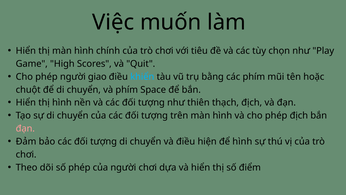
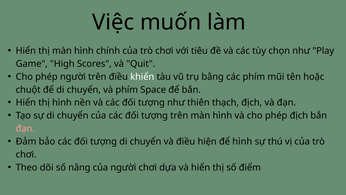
người giao: giao -> trên (97, 77)
khiển colour: light blue -> white (142, 77)
số phép: phép -> nâng (79, 167)
